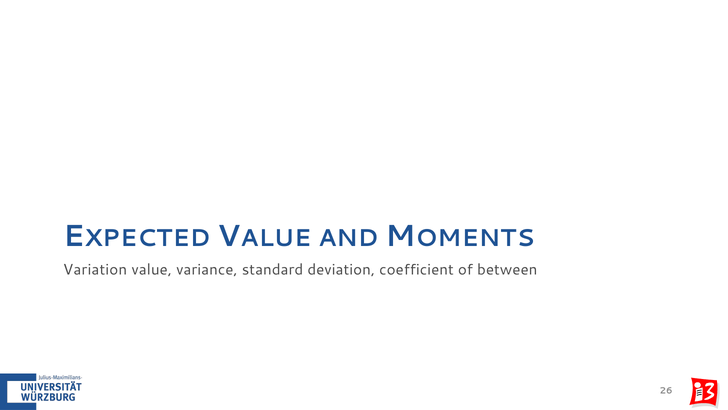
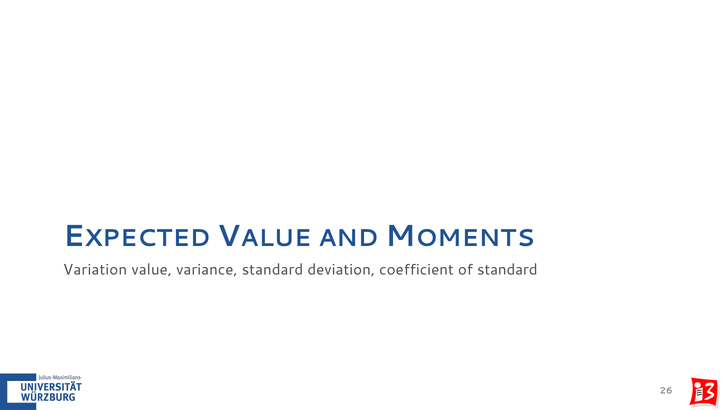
of between: between -> standard (507, 269)
